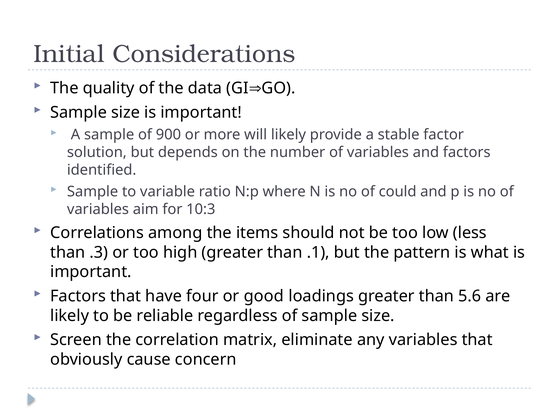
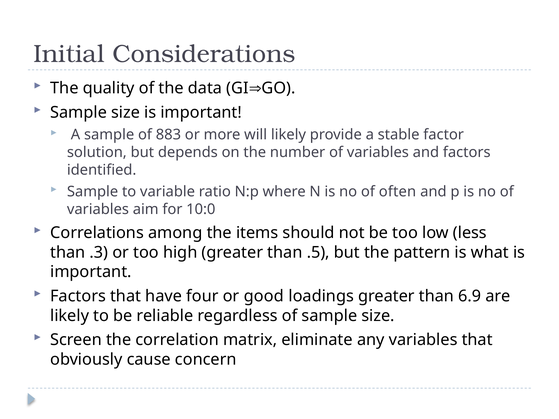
900: 900 -> 883 (168, 135)
could: could -> often (397, 192)
10:3: 10:3 -> 10:0 (201, 209)
.1: .1 -> .5 (318, 252)
5.6: 5.6 -> 6.9 (470, 296)
